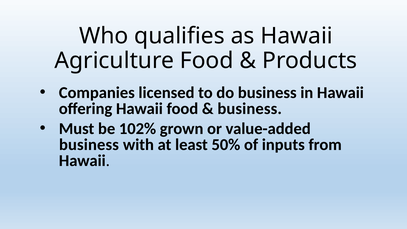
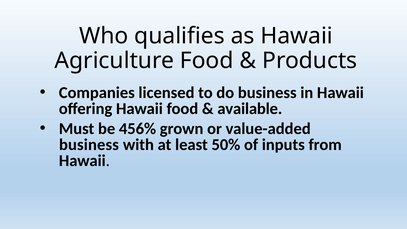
business: business -> available (250, 109)
102%: 102% -> 456% (138, 129)
